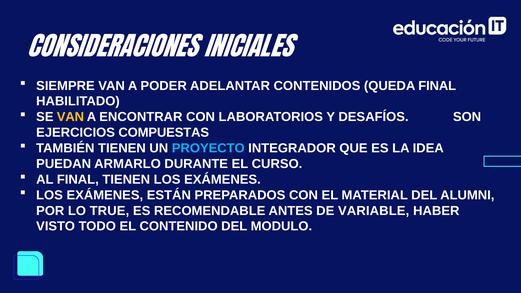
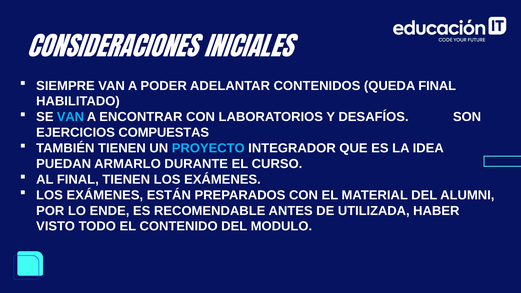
VAN colour: yellow -> light blue (70, 117)
TRUE: TRUE -> ENDE (110, 211)
VARIABLE: VARIABLE -> UTILIZADA (374, 211)
